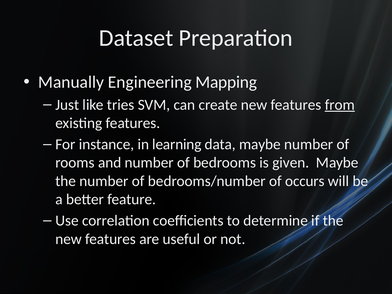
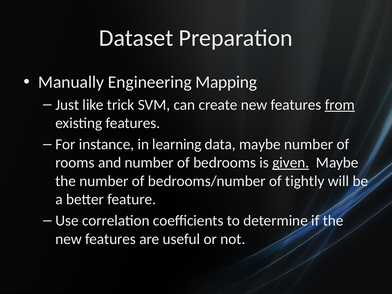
tries: tries -> trick (121, 105)
given underline: none -> present (291, 163)
occurs: occurs -> tightly (305, 181)
